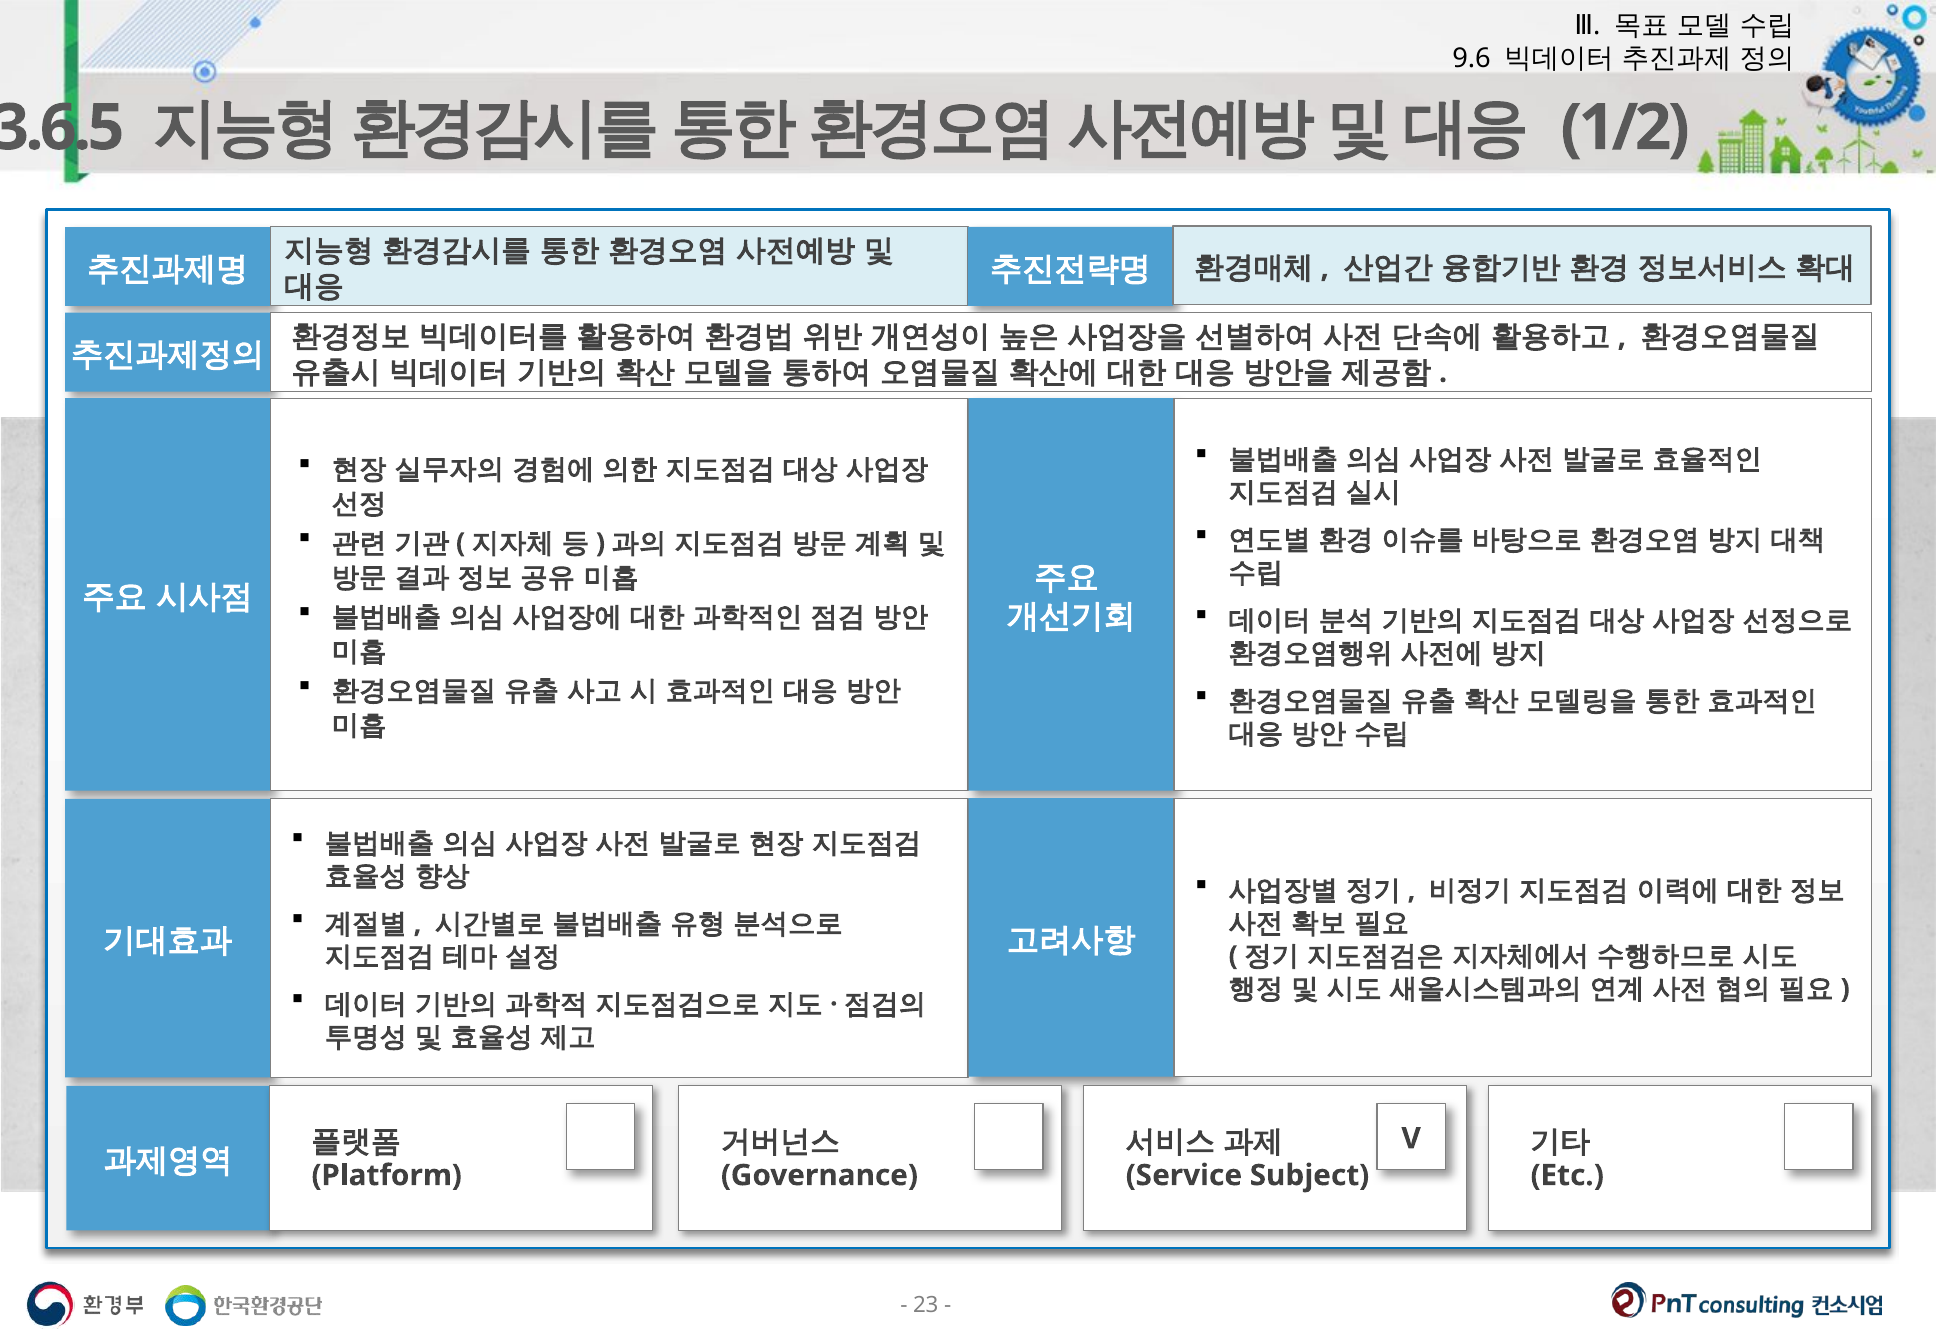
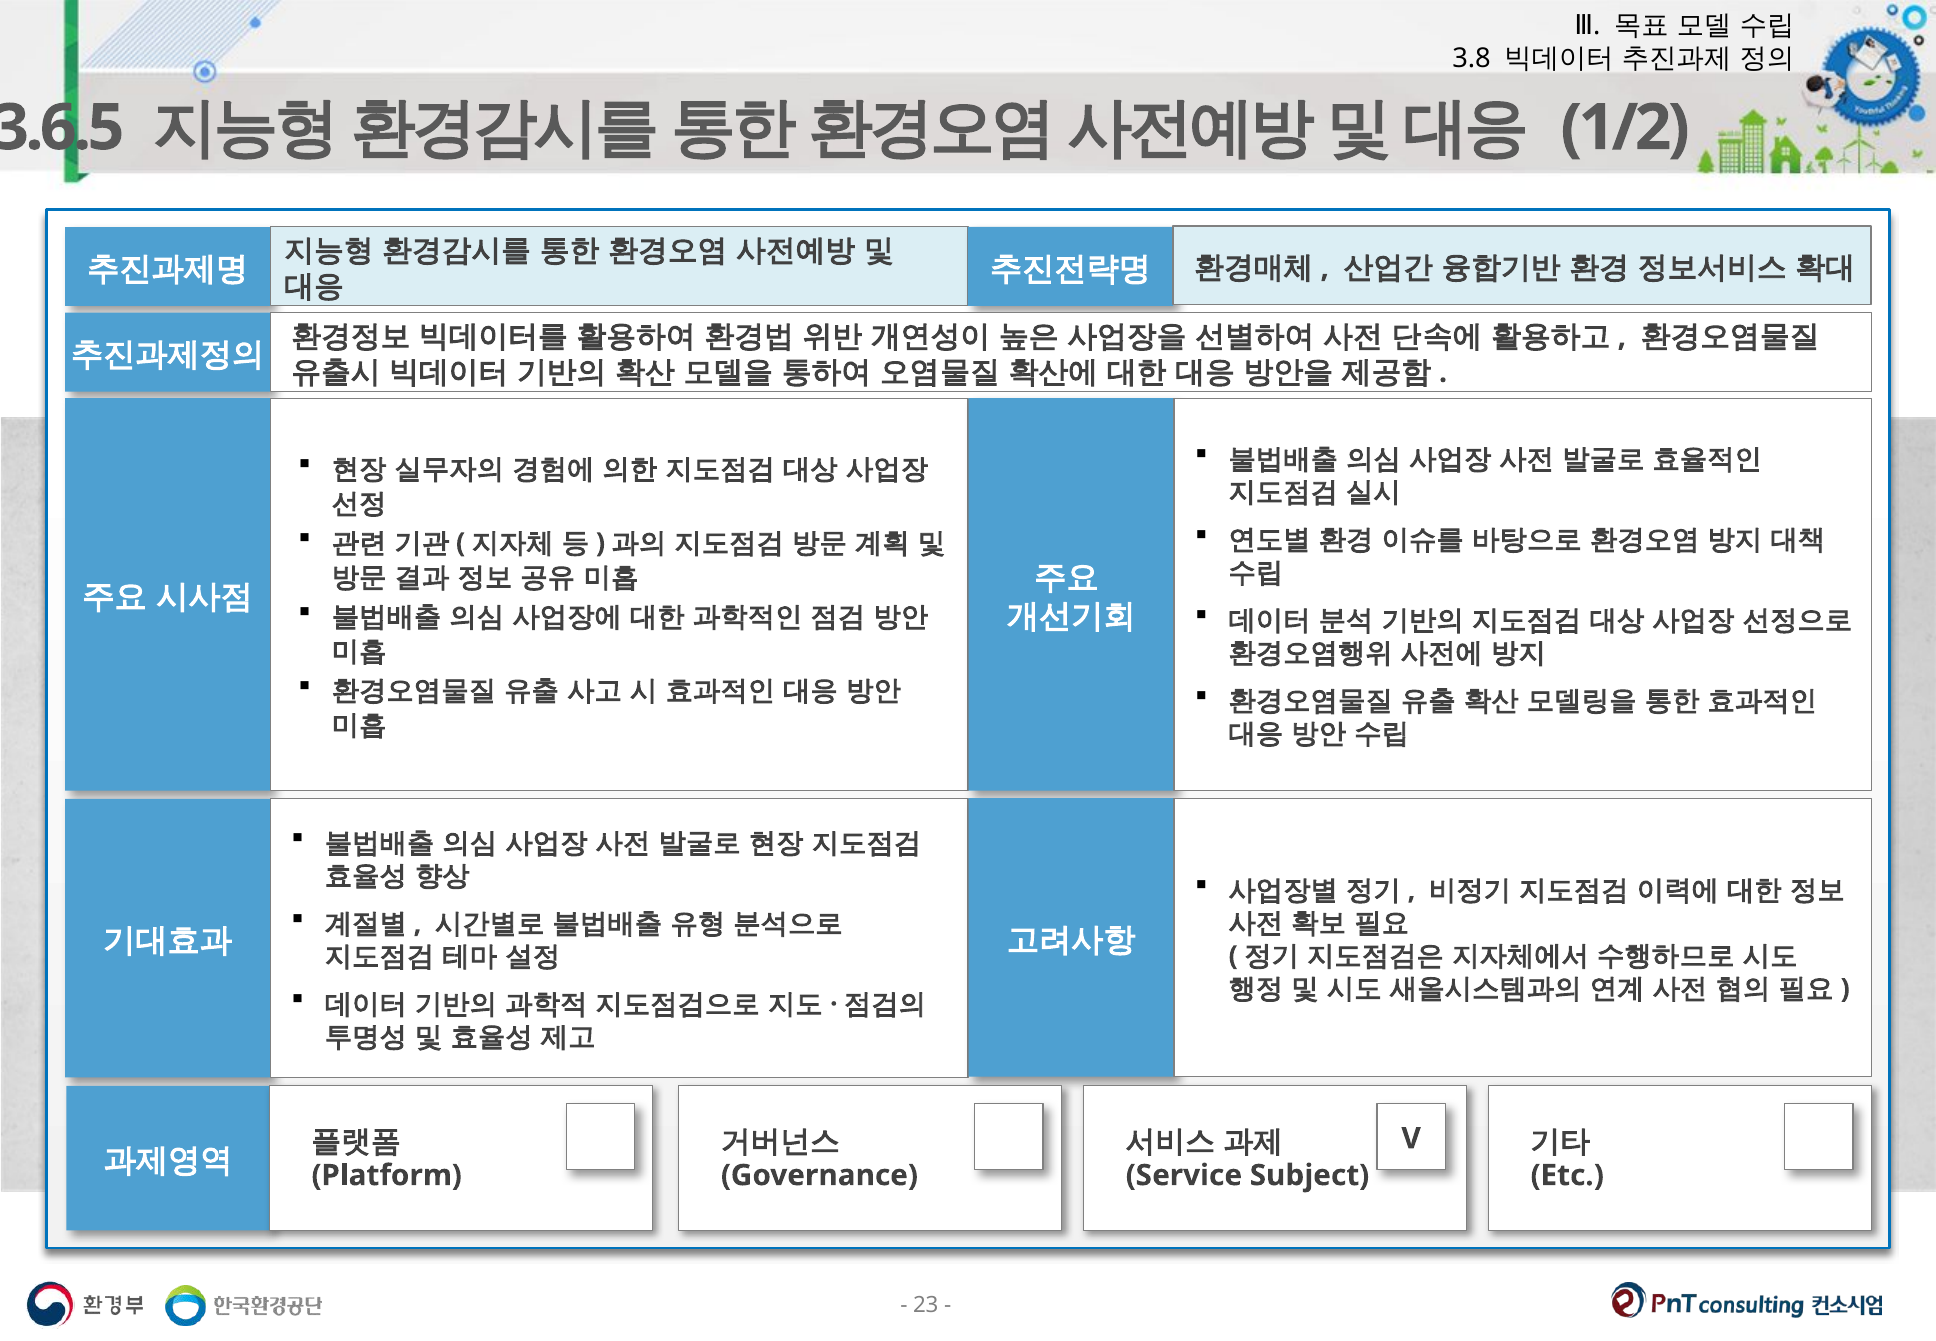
9.6: 9.6 -> 3.8 (1472, 59)
